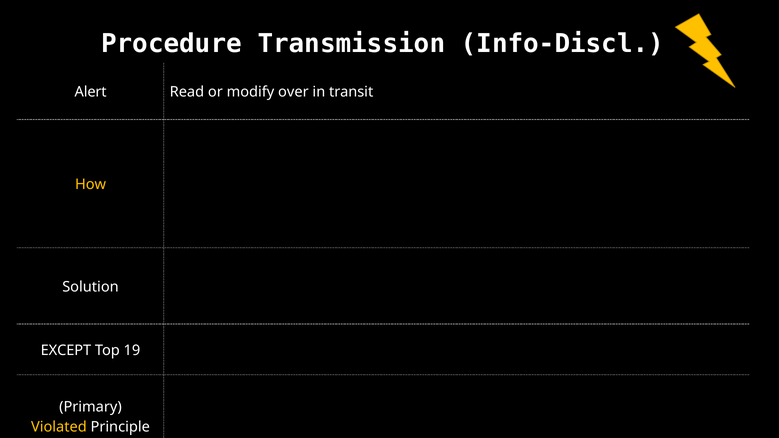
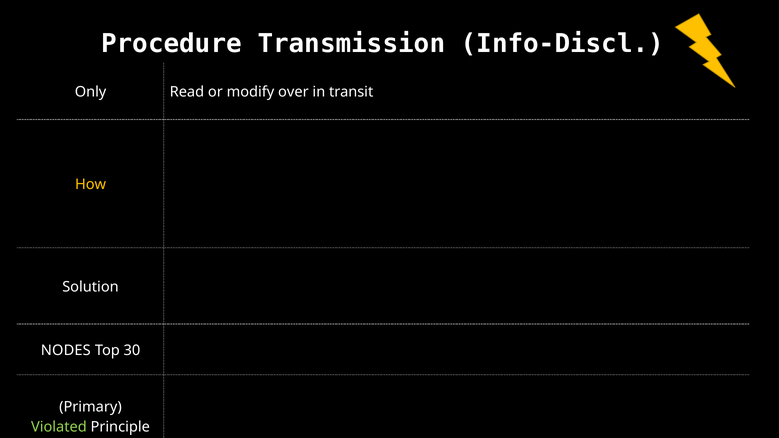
Alert: Alert -> Only (91, 92)
EXCEPT: EXCEPT -> NODES (66, 350)
19: 19 -> 30 (132, 350)
Violated colour: yellow -> light green (59, 427)
